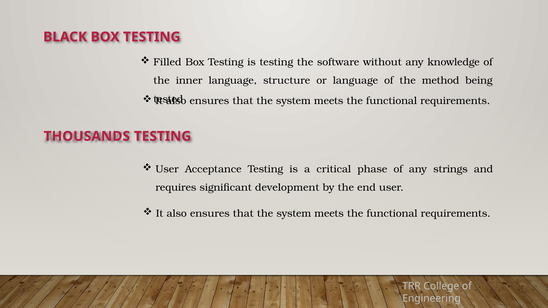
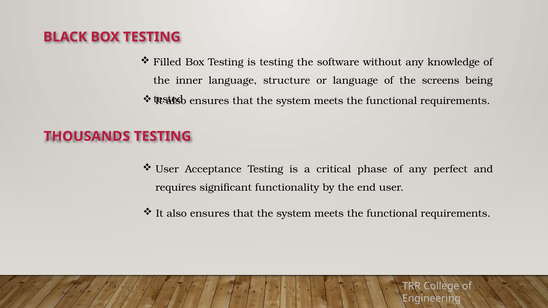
method: method -> screens (441, 81)
strings: strings -> perfect (450, 169)
development: development -> functionality (287, 188)
